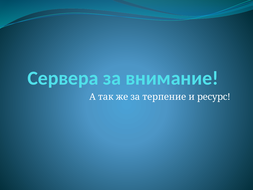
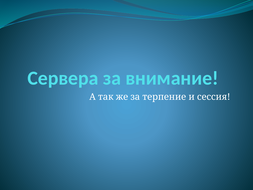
ресурс: ресурс -> сессия (214, 97)
